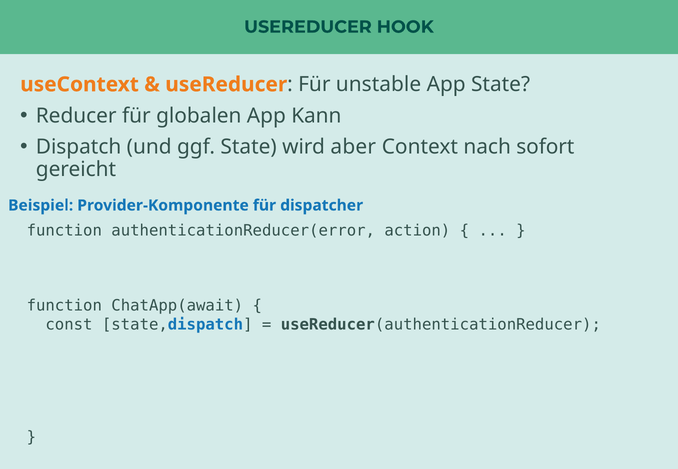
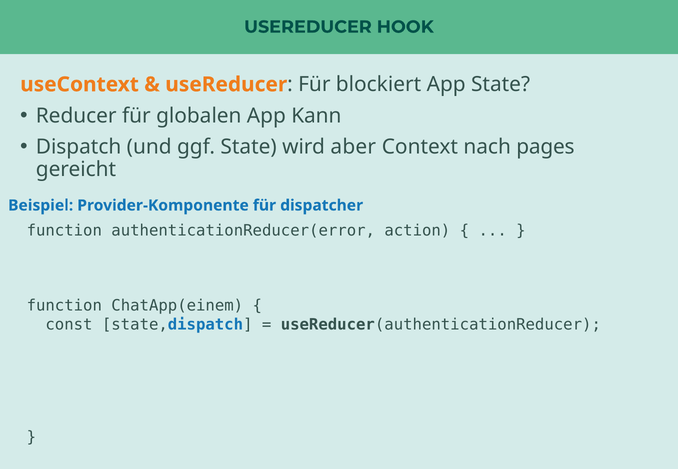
unstable: unstable -> blockiert (379, 85)
sofort: sofort -> pages (545, 147)
ChatApp(await: ChatApp(await -> ChatApp(einem (177, 306)
